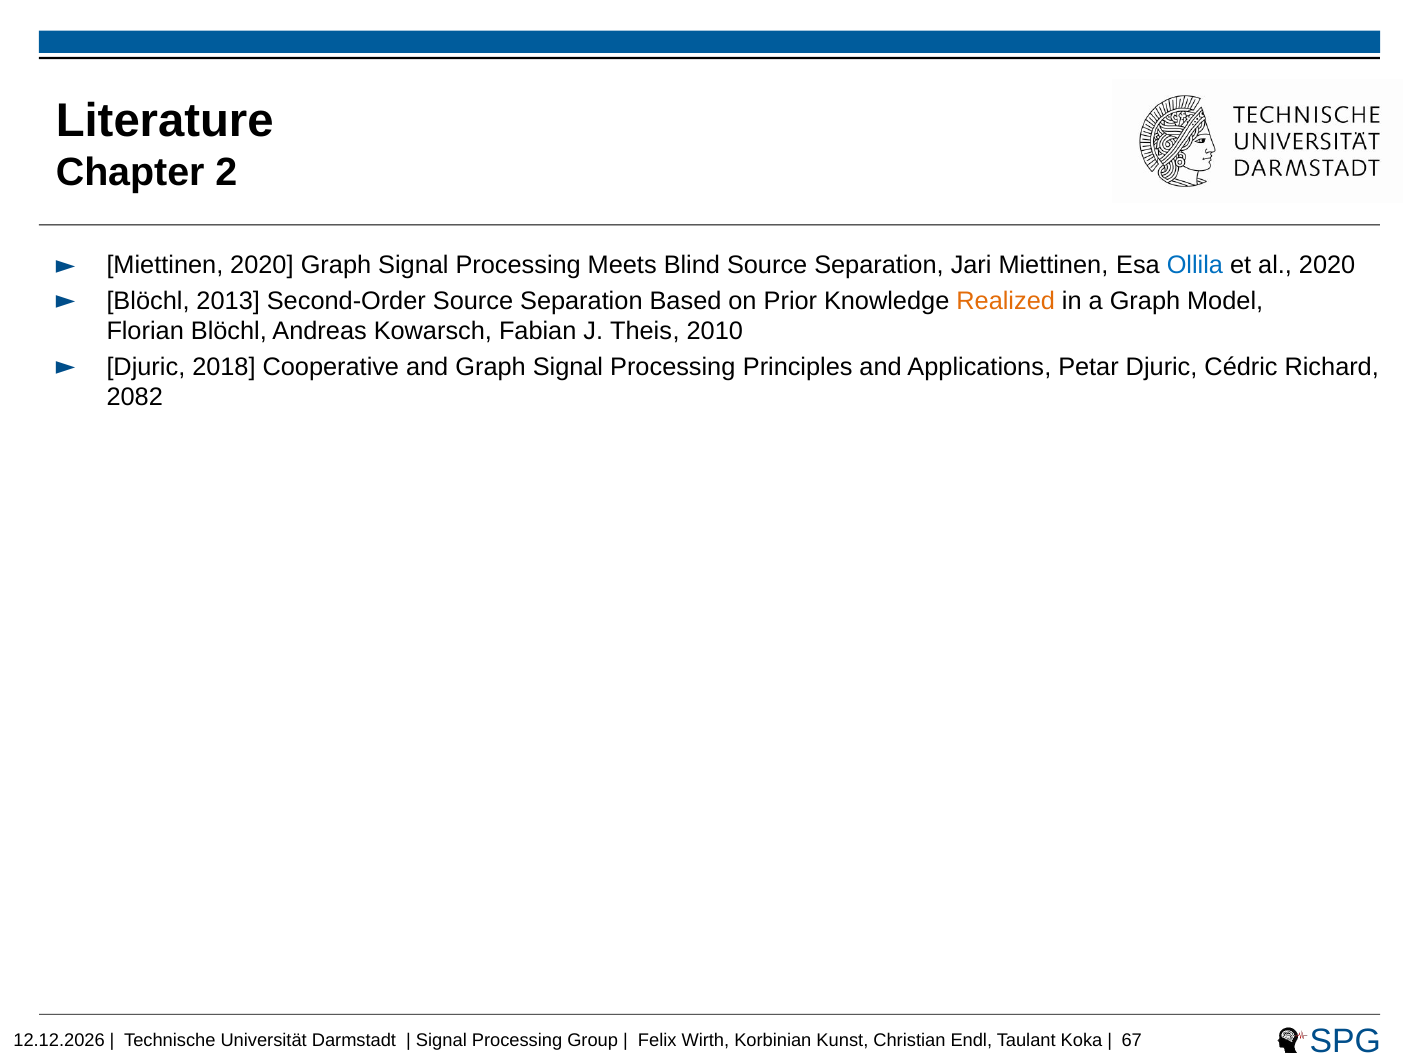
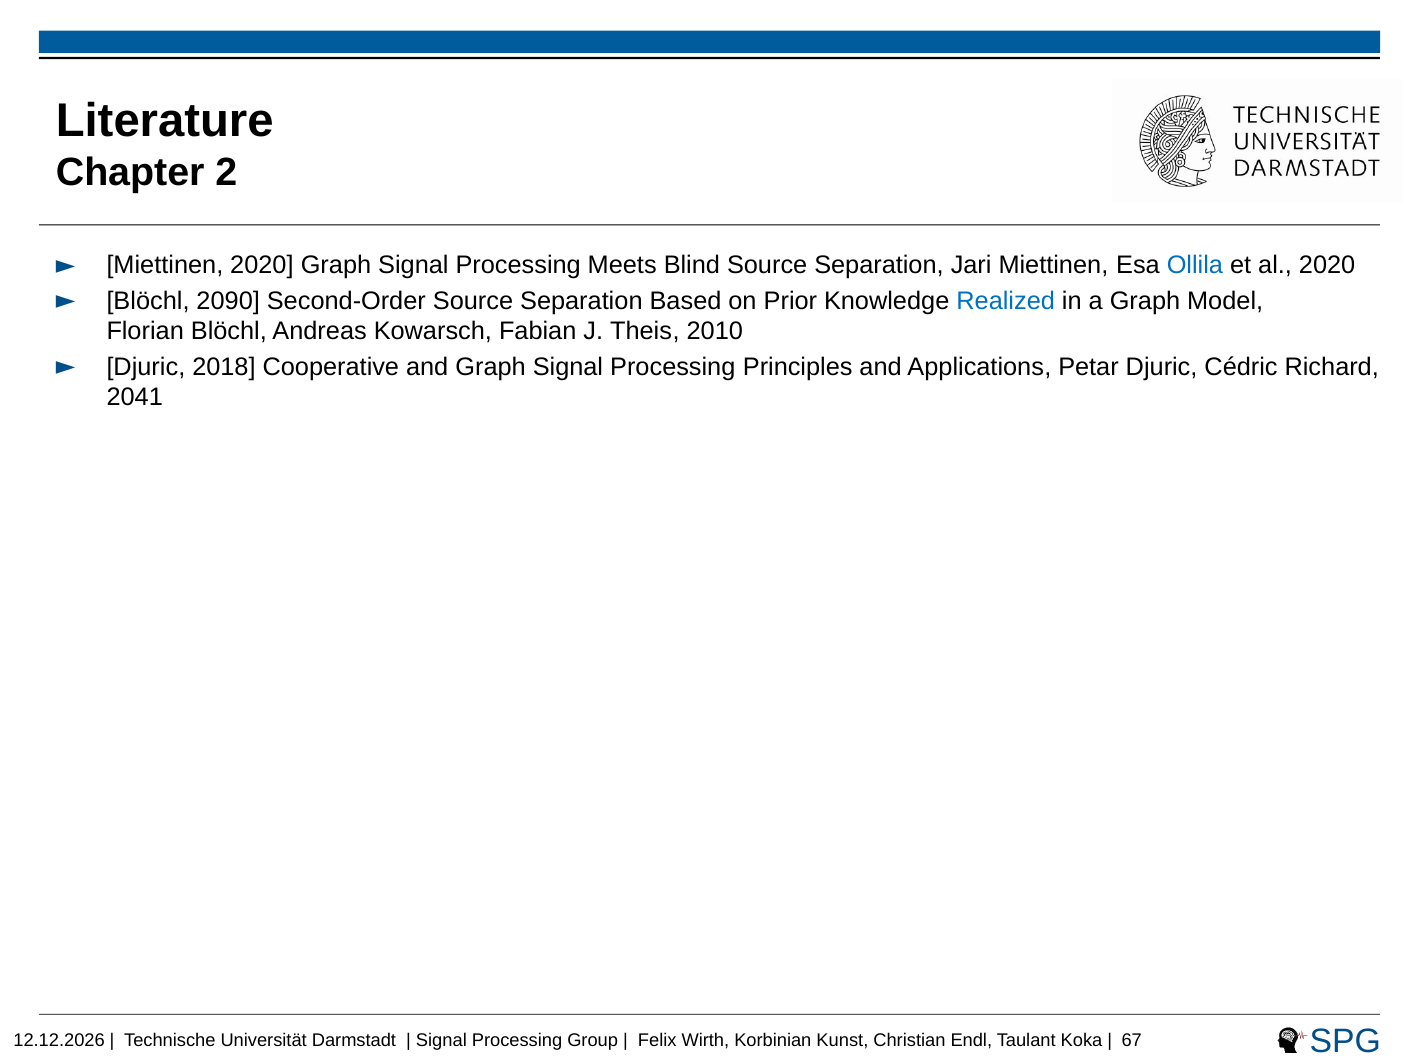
2013: 2013 -> 2090 (228, 301)
Realized colour: orange -> blue (1006, 301)
2082: 2082 -> 2041 (135, 397)
